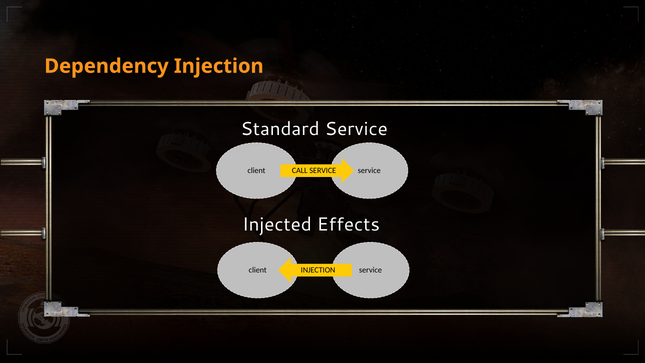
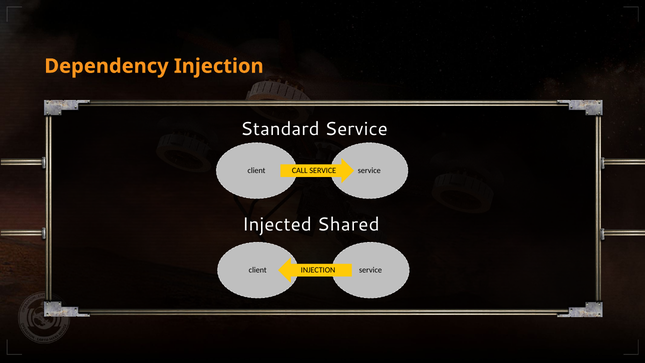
Effects: Effects -> Shared (348, 224)
